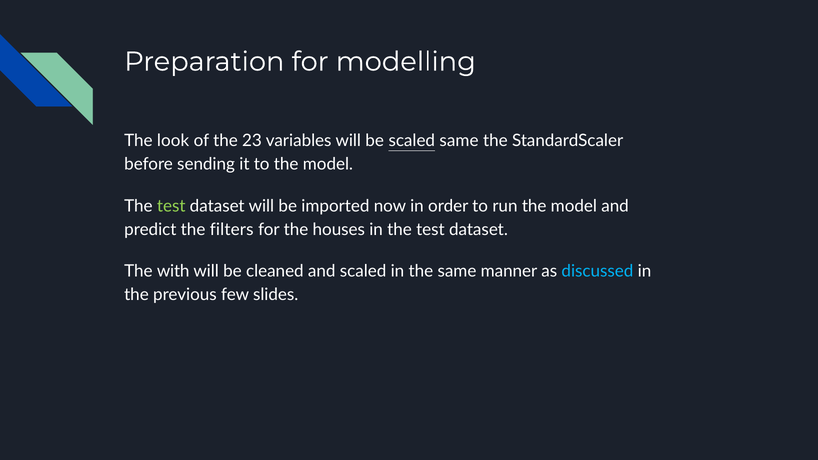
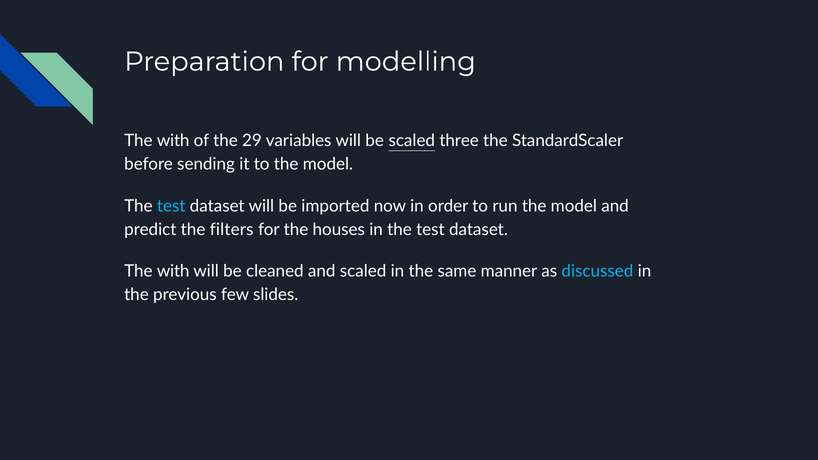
look: look -> with (173, 141)
23: 23 -> 29 (252, 141)
scaled same: same -> three (459, 141)
test colour: light green -> light blue (171, 206)
